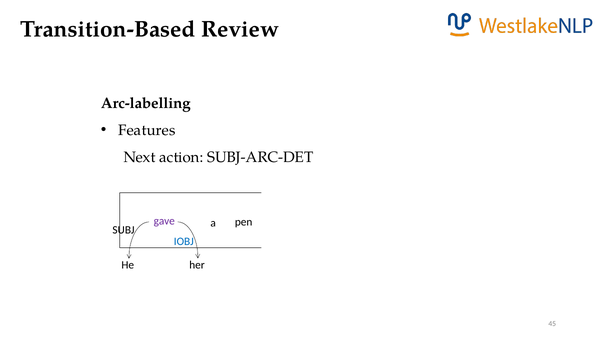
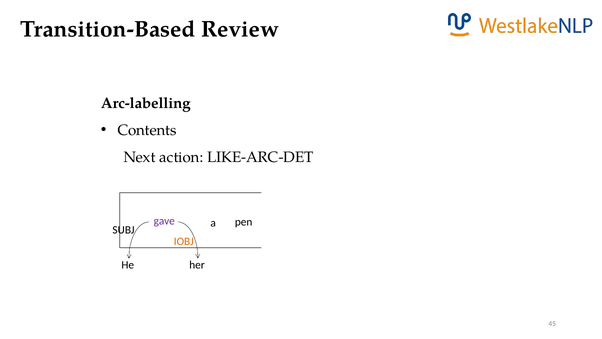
Features: Features -> Contents (147, 130)
SUBJ-ARC-DET: SUBJ-ARC-DET -> LIKE-ARC-DET (260, 157)
IOBJ colour: blue -> orange (184, 241)
